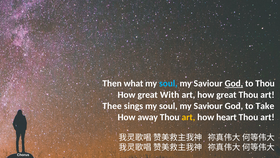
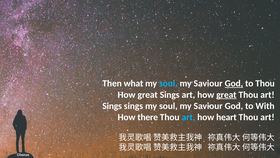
great With: With -> Sings (170, 94)
great underline: none -> present (226, 94)
Thee: Thee -> Sings (112, 106)
Take: Take -> With (265, 106)
away: away -> there (148, 117)
art colour: yellow -> light blue (188, 117)
